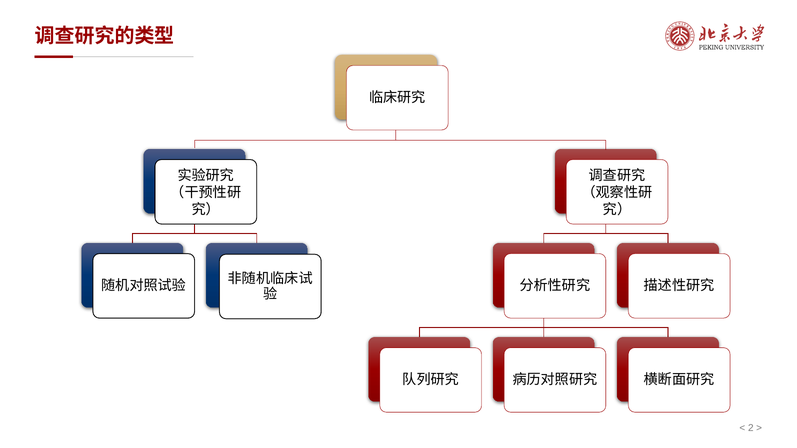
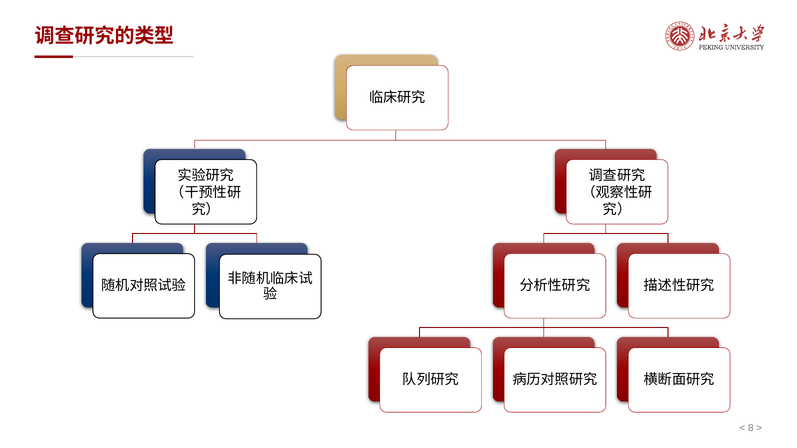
2: 2 -> 8 (751, 428)
